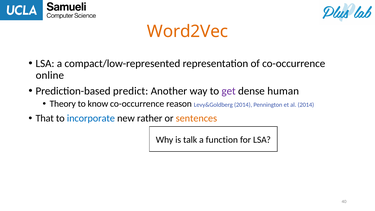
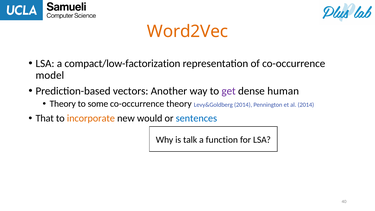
compact/low-represented: compact/low-represented -> compact/low-factorization (122, 63)
online: online -> model (50, 75)
predict: predict -> vectors (131, 91)
know: know -> some (98, 104)
co-occurrence reason: reason -> theory (179, 104)
incorporate colour: blue -> orange (91, 118)
rather: rather -> would (150, 118)
sentences colour: orange -> blue (196, 118)
